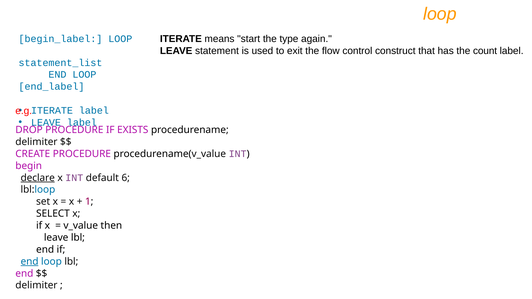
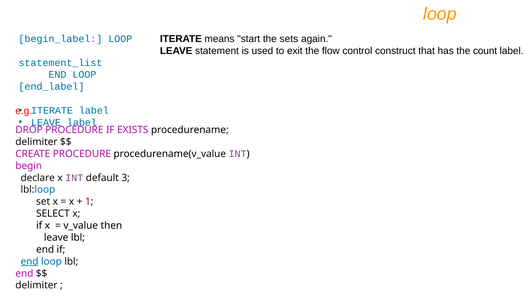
type: type -> sets (289, 39)
declare underline: present -> none (38, 178)
6: 6 -> 3 (126, 178)
